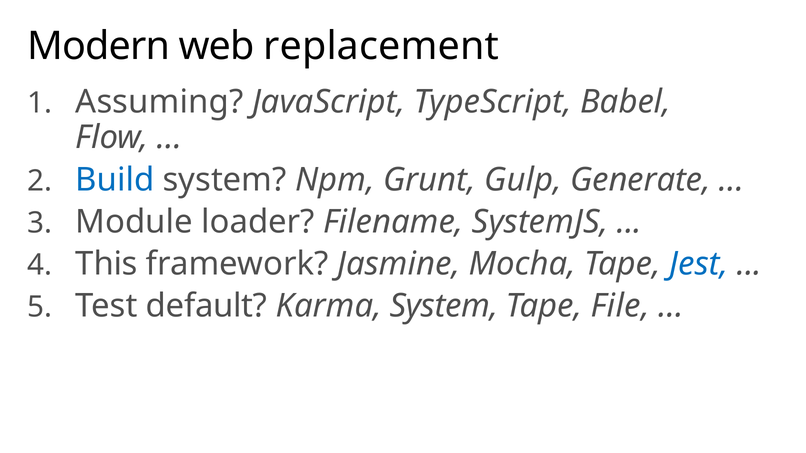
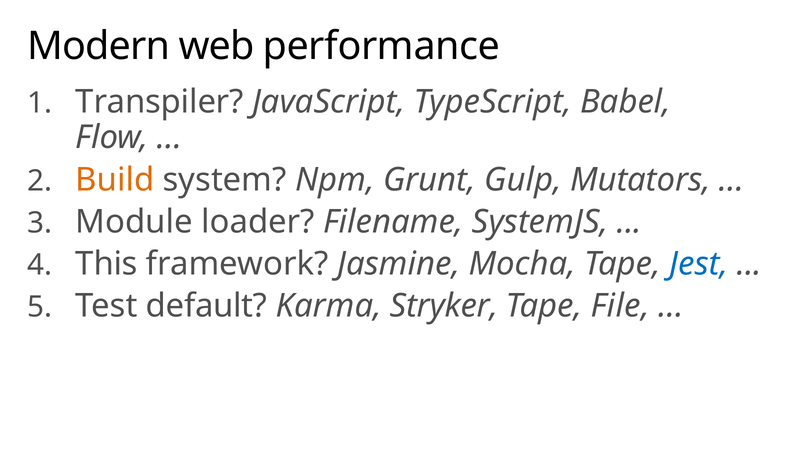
replacement: replacement -> performance (381, 46)
Assuming: Assuming -> Transpiler (160, 102)
Build colour: blue -> orange (115, 180)
Generate: Generate -> Mutators (640, 180)
Karma System: System -> Stryker (444, 306)
